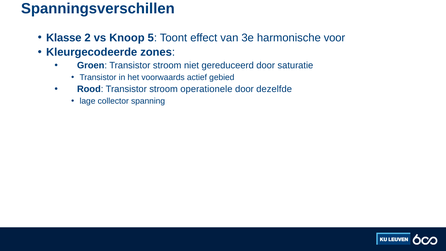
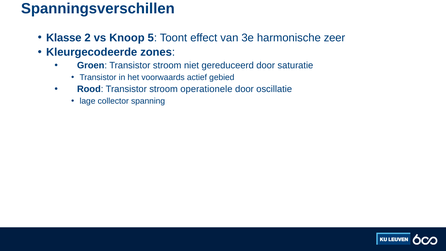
voor: voor -> zeer (334, 38)
dezelfde: dezelfde -> oscillatie (274, 89)
